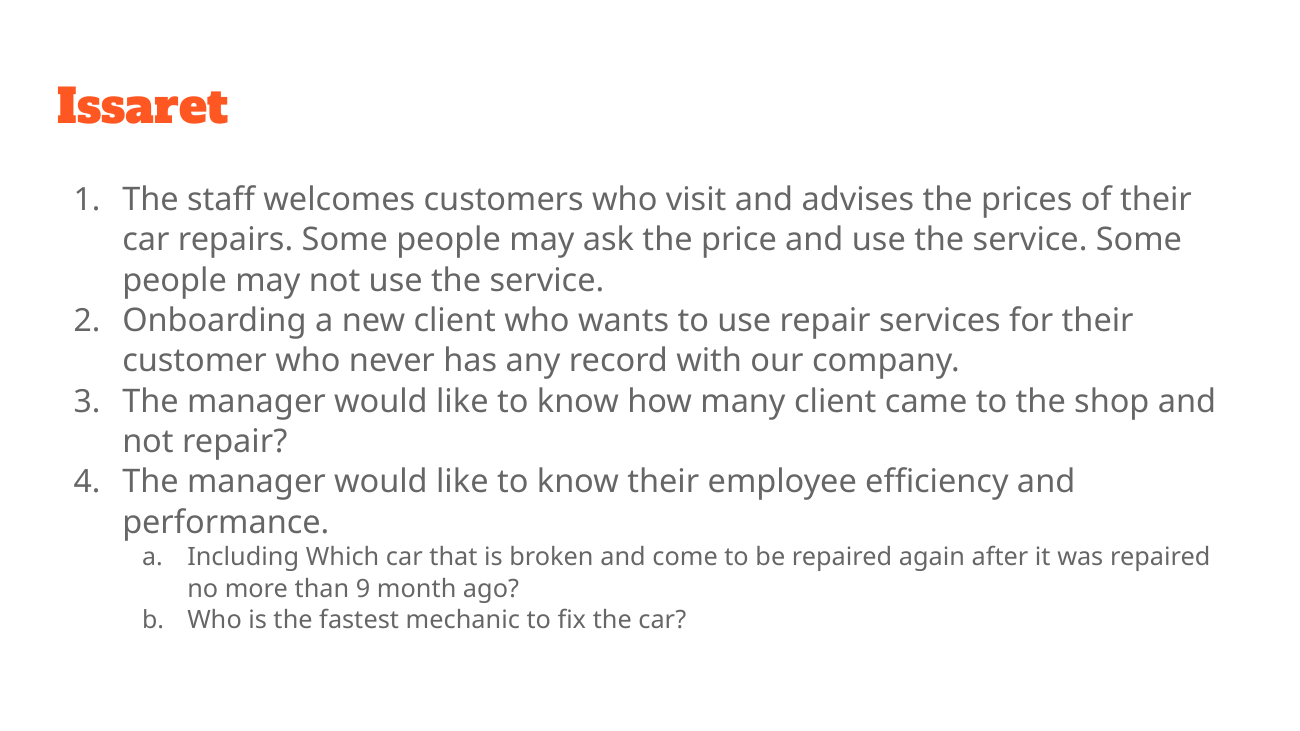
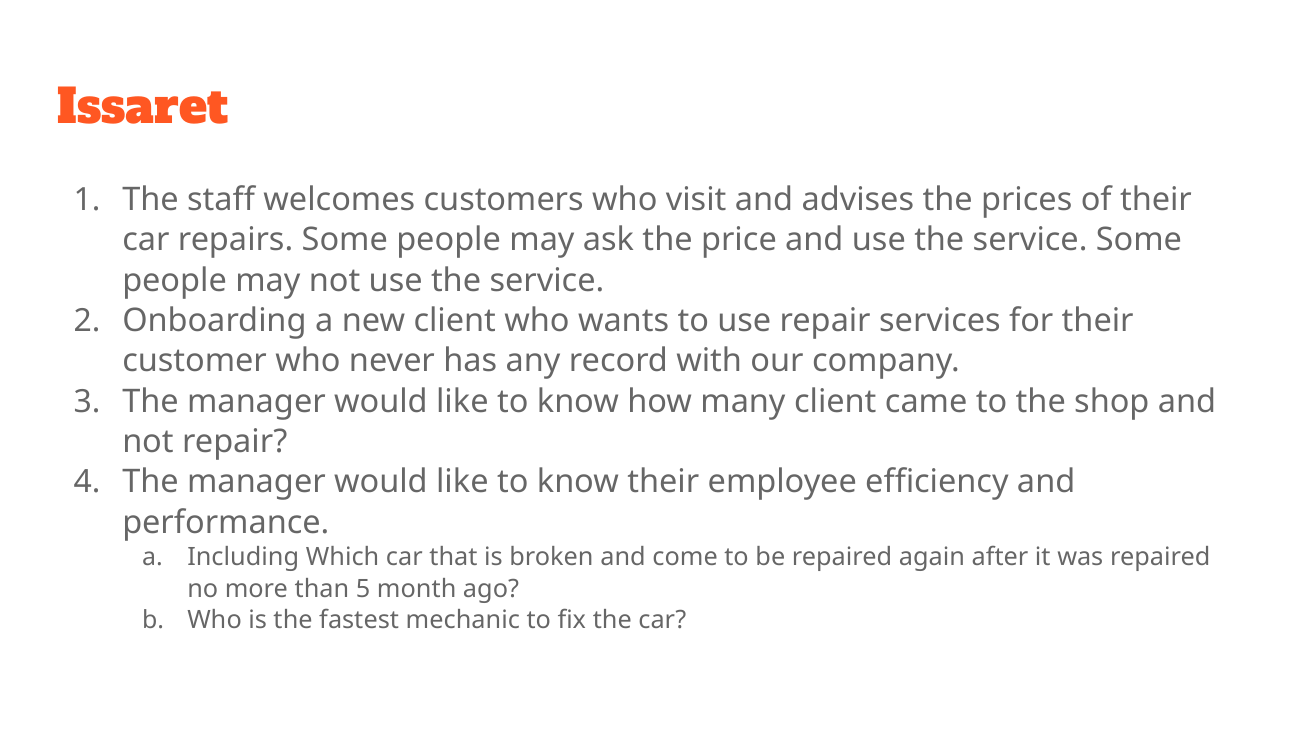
9: 9 -> 5 (363, 589)
